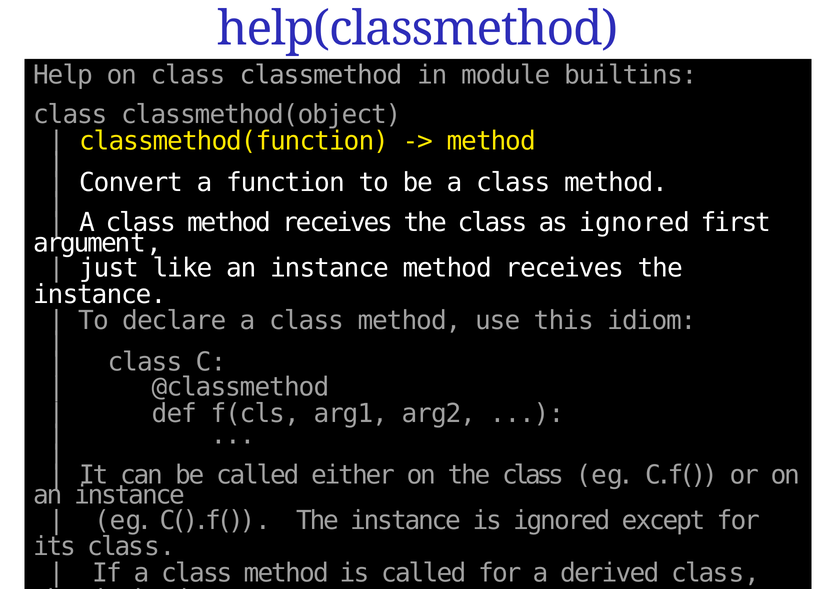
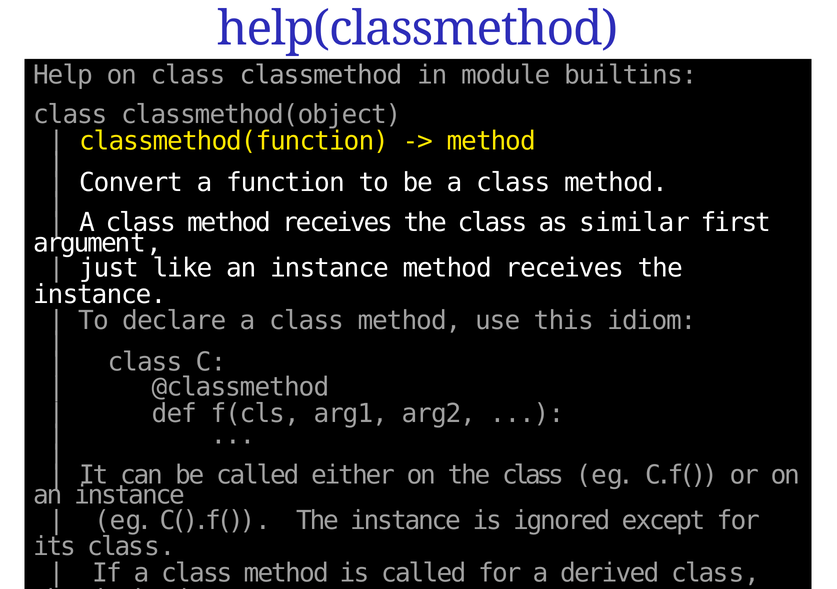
as ignored: ignored -> similar (635, 223)
